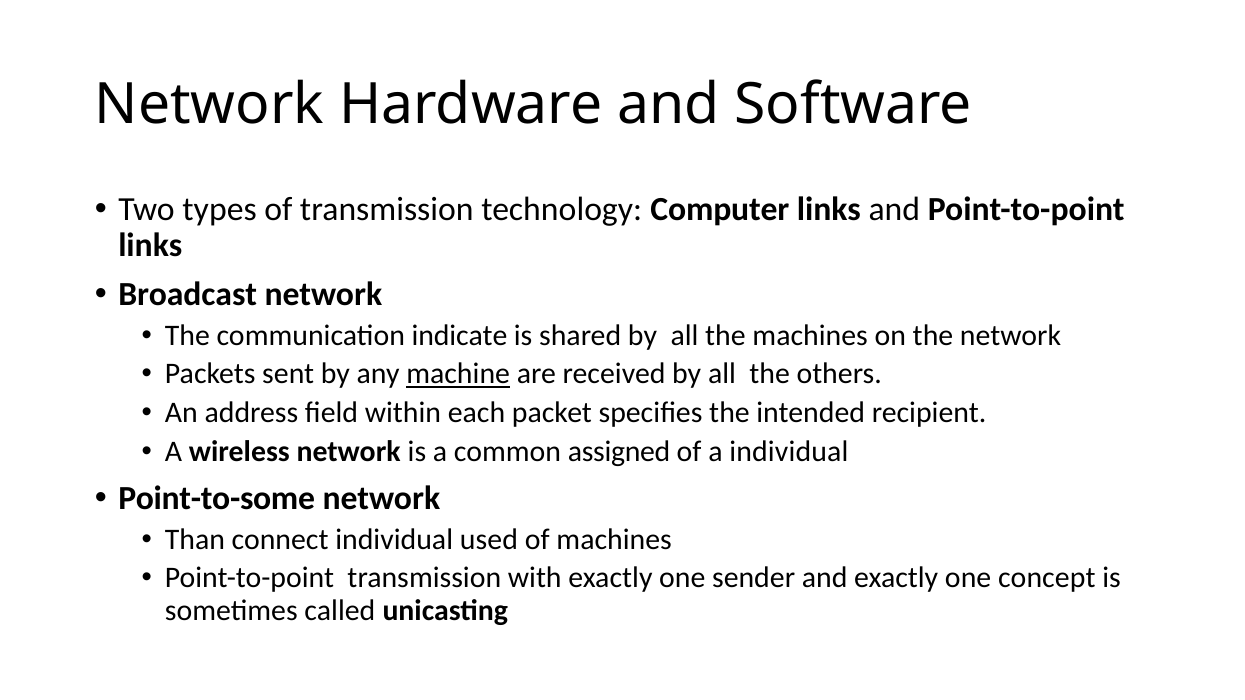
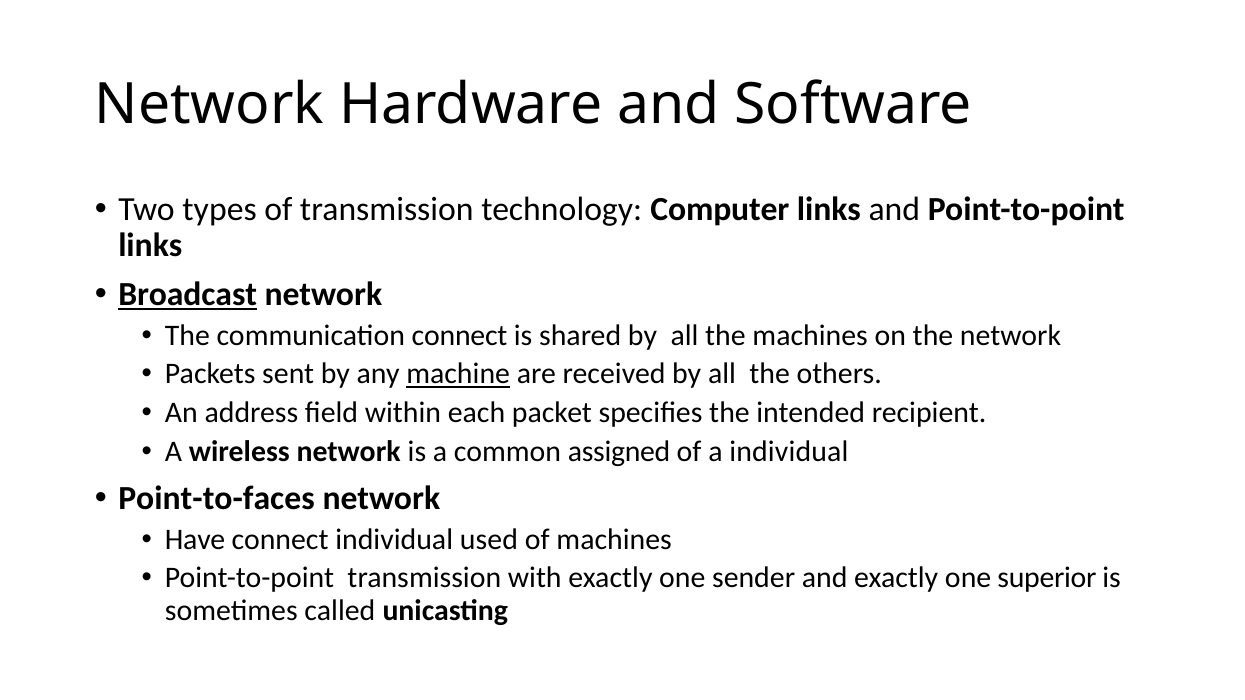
Broadcast underline: none -> present (188, 295)
communication indicate: indicate -> connect (460, 336)
Point-to-some: Point-to-some -> Point-to-faces (216, 499)
Than: Than -> Have (195, 540)
concept: concept -> superior (1047, 578)
